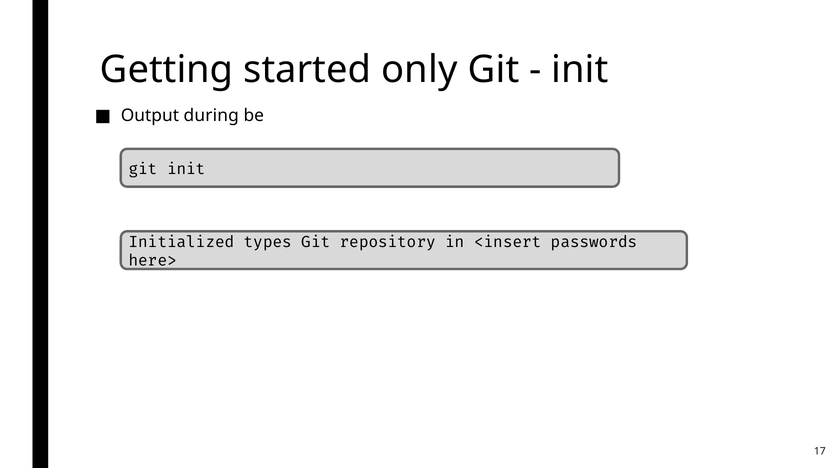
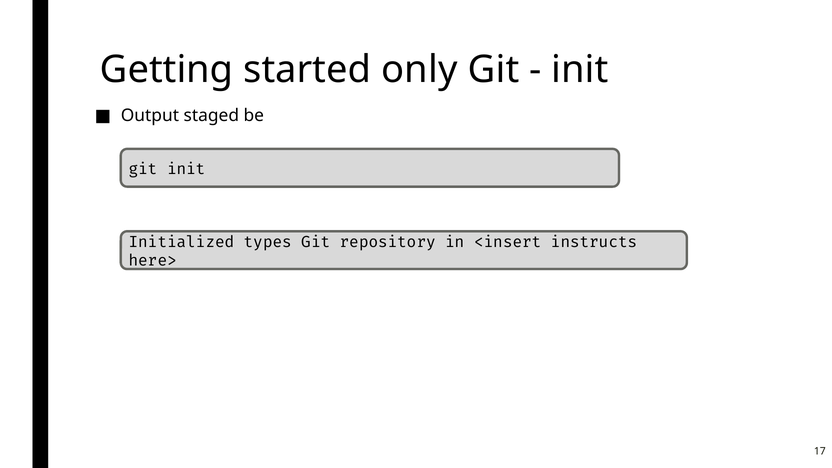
during: during -> staged (211, 115)
passwords: passwords -> instructs (594, 242)
